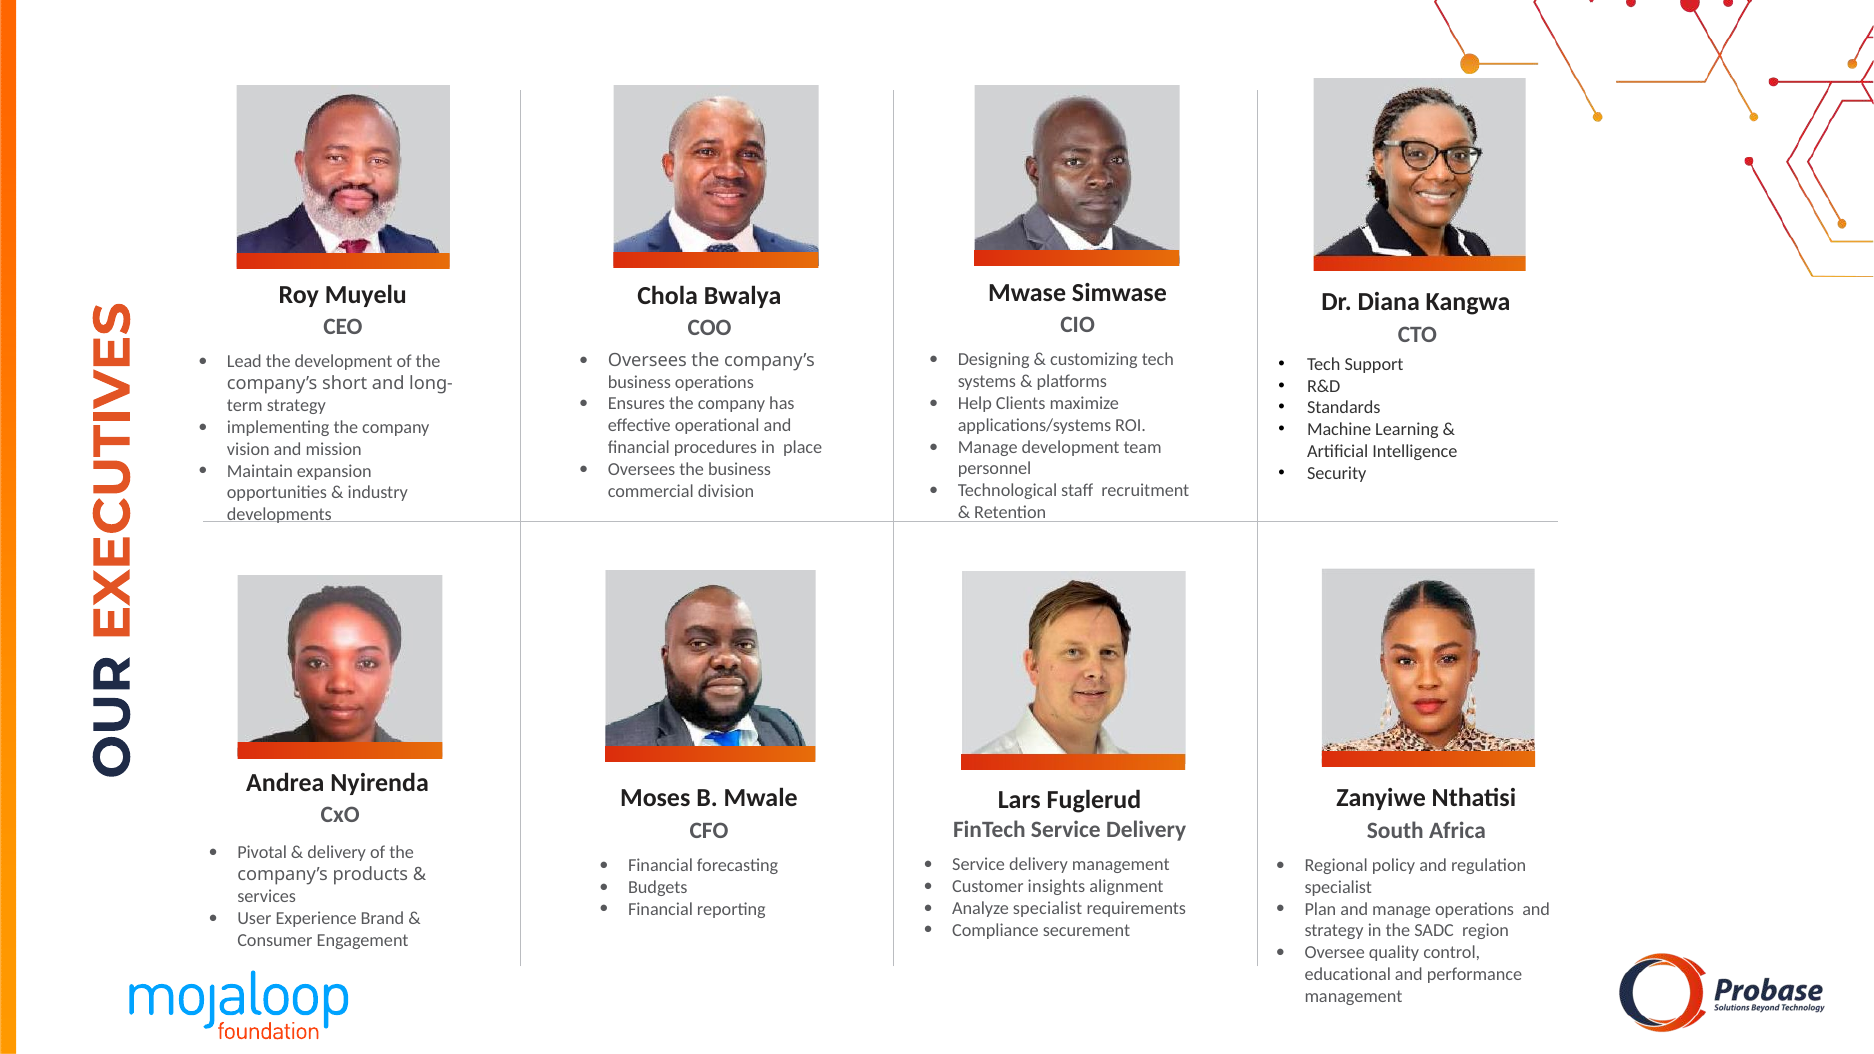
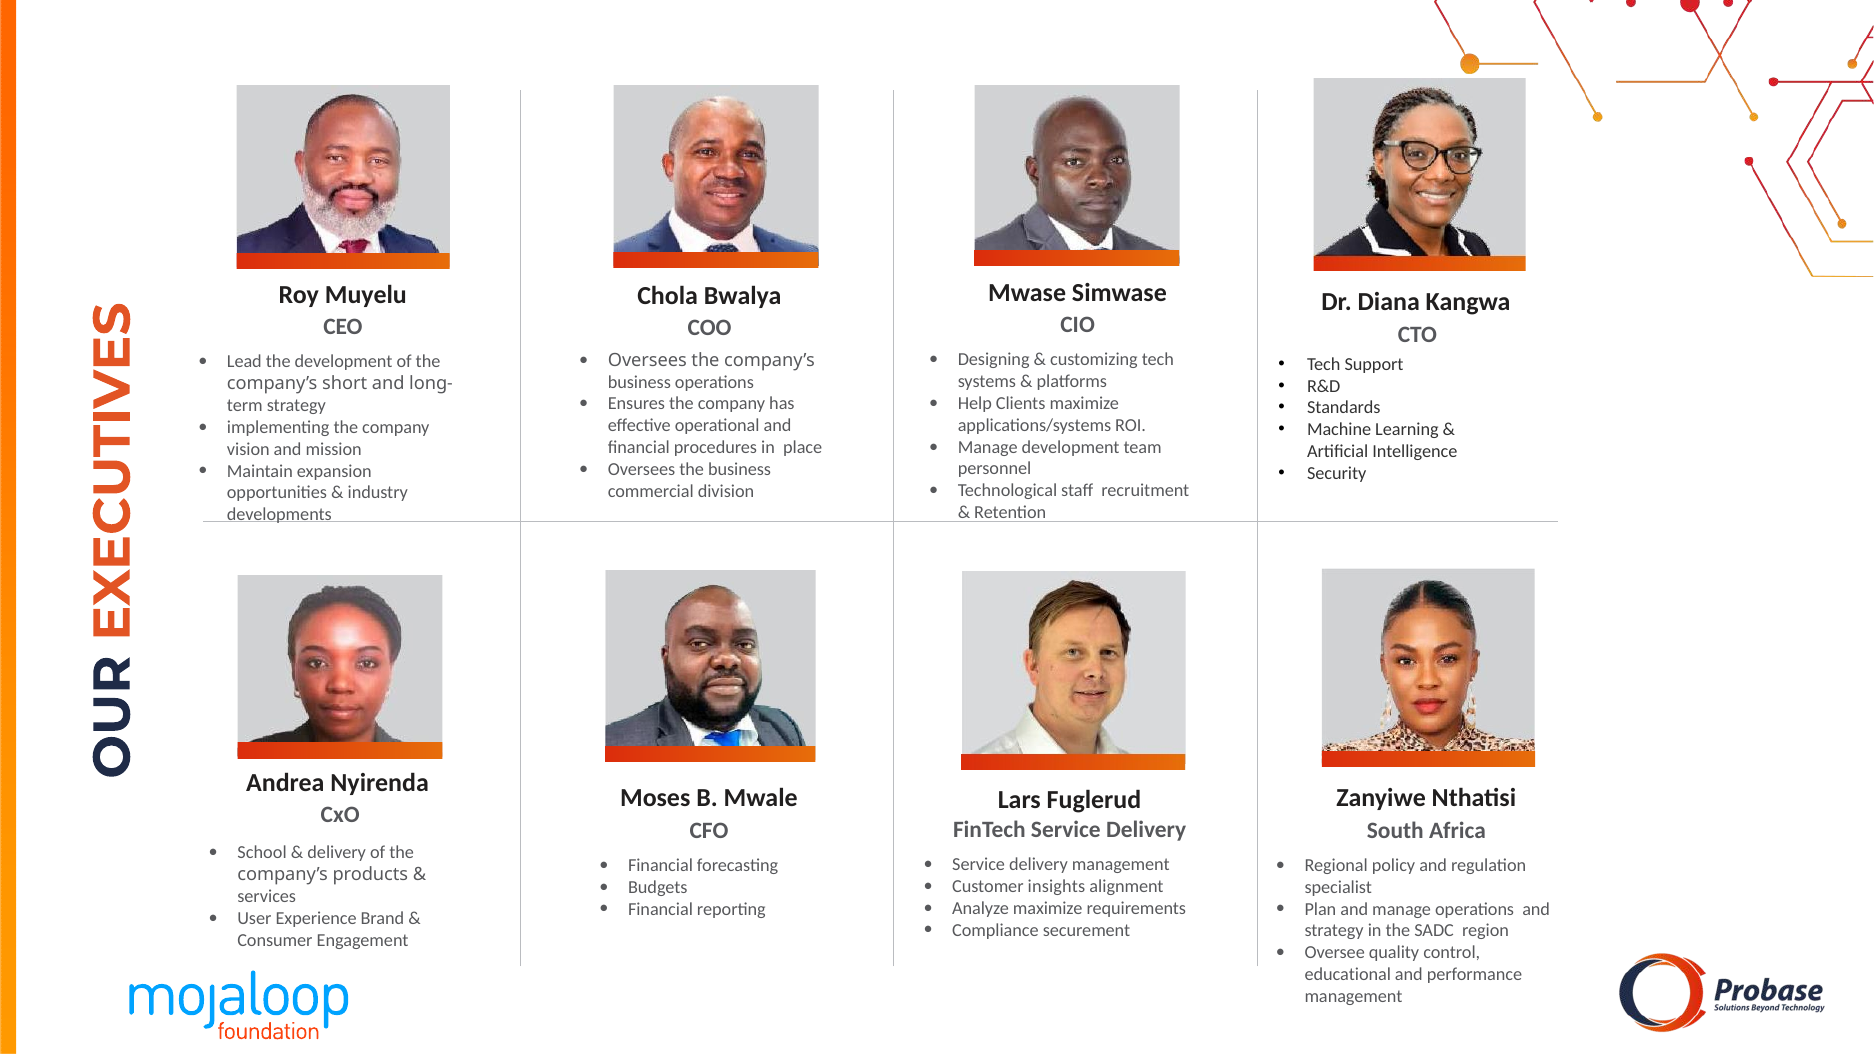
Pivotal: Pivotal -> School (262, 853)
Analyze specialist: specialist -> maximize (1048, 908)
